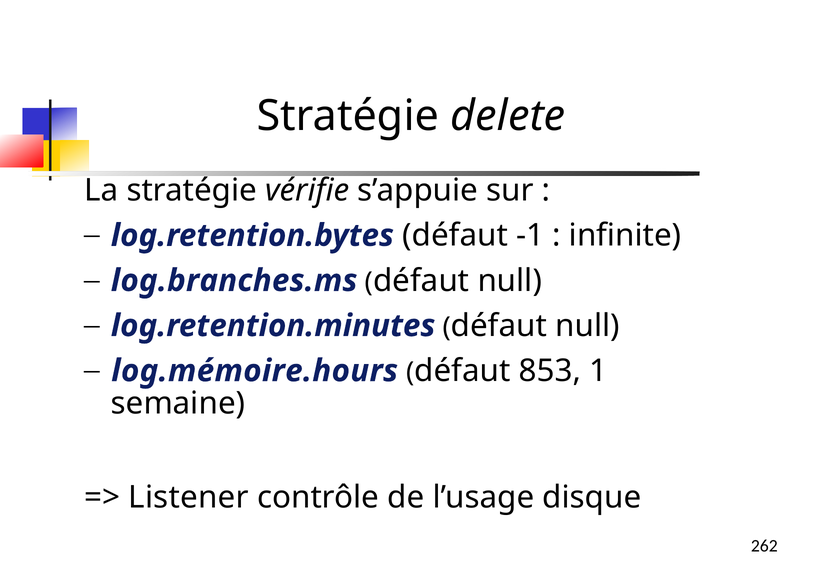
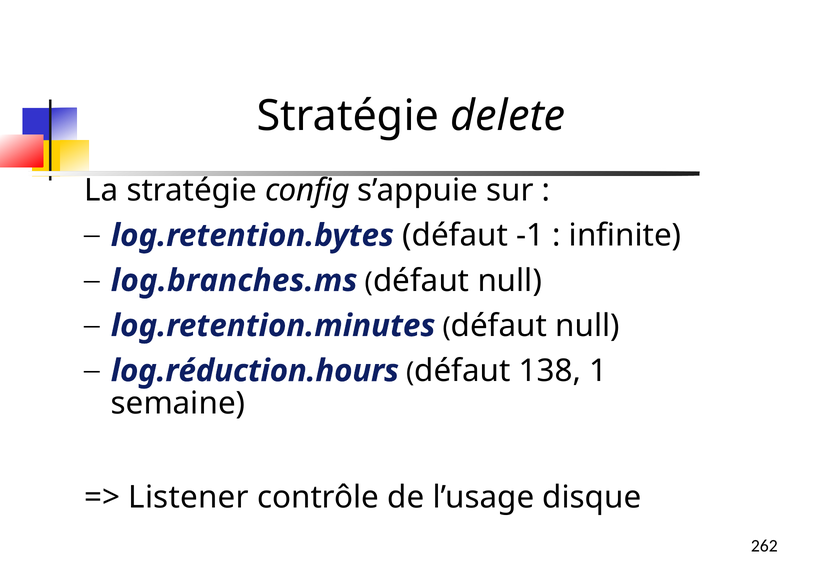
vérifie: vérifie -> config (307, 190)
log.mémoire.hours: log.mémoire.hours -> log.réduction.hours (255, 371)
853: 853 -> 138 (550, 371)
